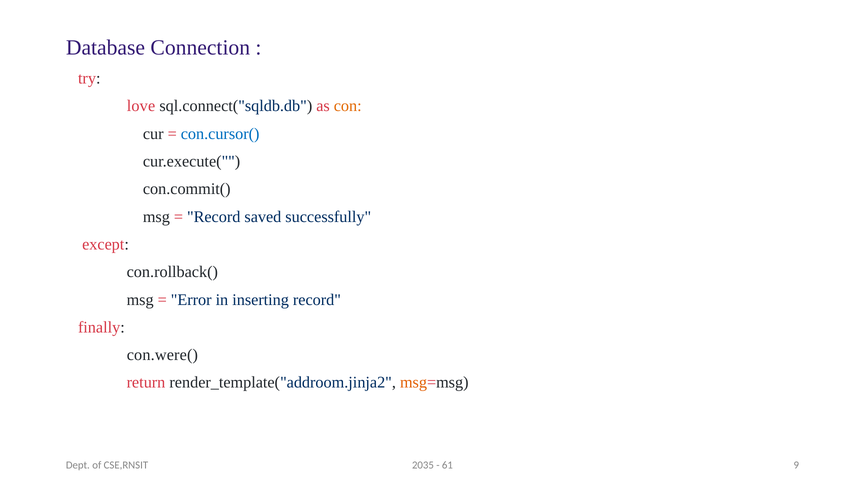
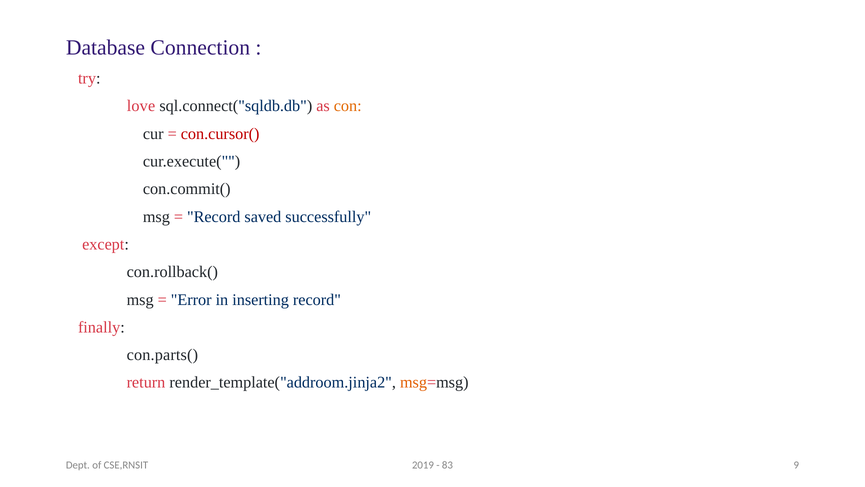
con.cursor( colour: blue -> red (220, 134)
con.were(: con.were( -> con.parts( (162, 355)
2035: 2035 -> 2019 (423, 465)
61: 61 -> 83 (447, 465)
